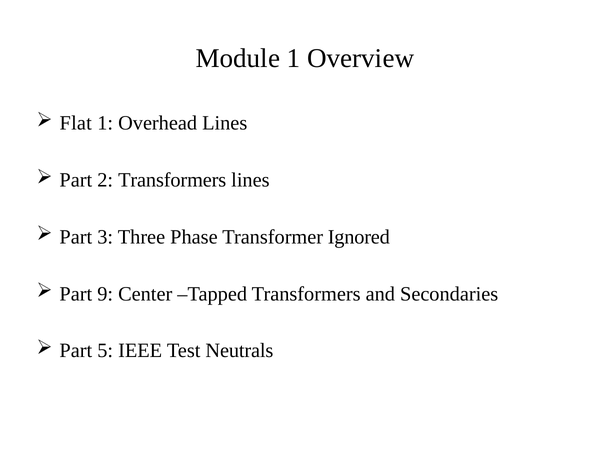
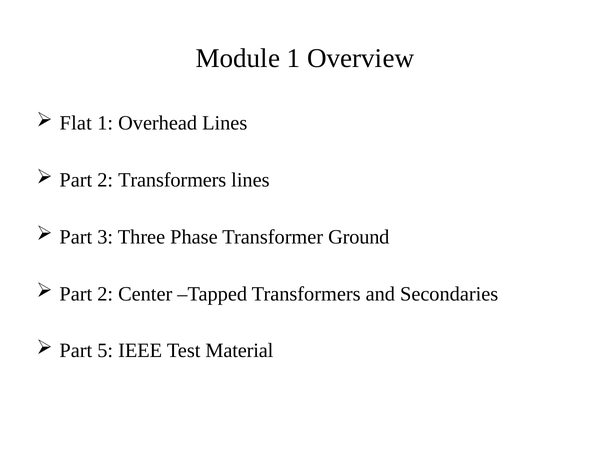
Ignored: Ignored -> Ground (359, 237)
9: 9 -> 2 (105, 294)
Neutrals: Neutrals -> Material (239, 351)
